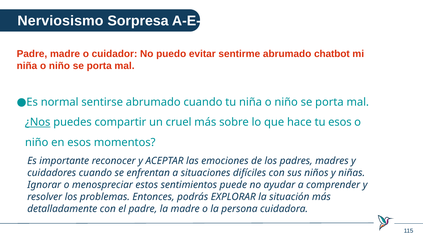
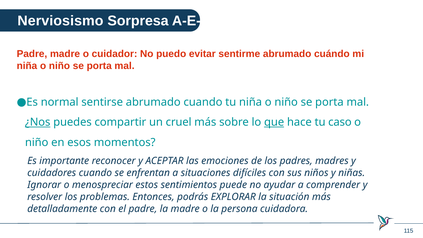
chatbot: chatbot -> cuándo (332, 54)
que underline: none -> present (274, 122)
tu esos: esos -> caso (340, 122)
